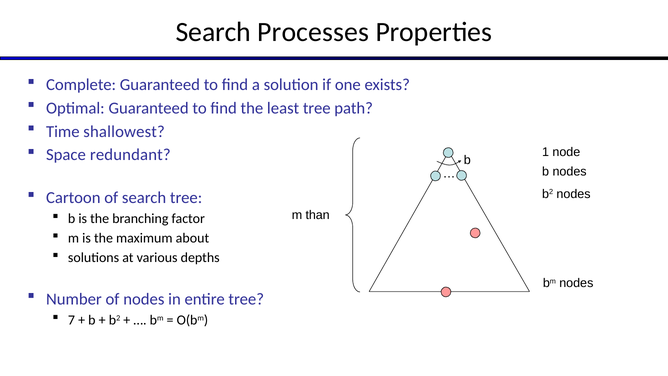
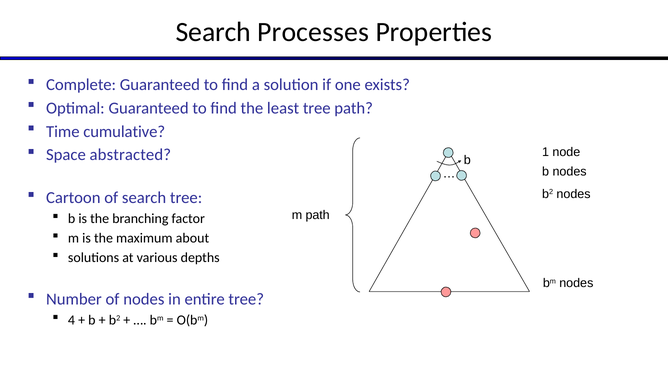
shallowest: shallowest -> cumulative (124, 131)
redundant: redundant -> abstracted (130, 155)
m than: than -> path (318, 215)
7: 7 -> 4 (71, 320)
